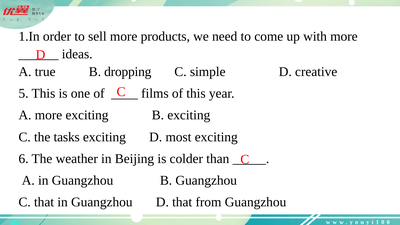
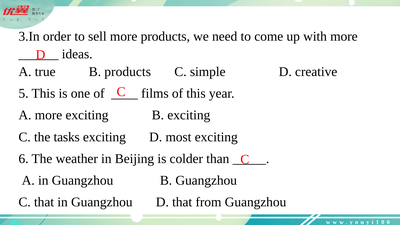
1.In: 1.In -> 3.In (29, 36)
B dropping: dropping -> products (128, 72)
